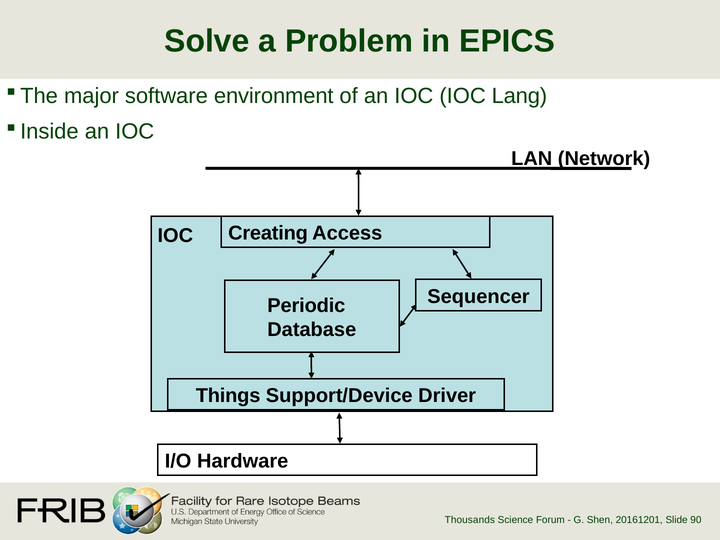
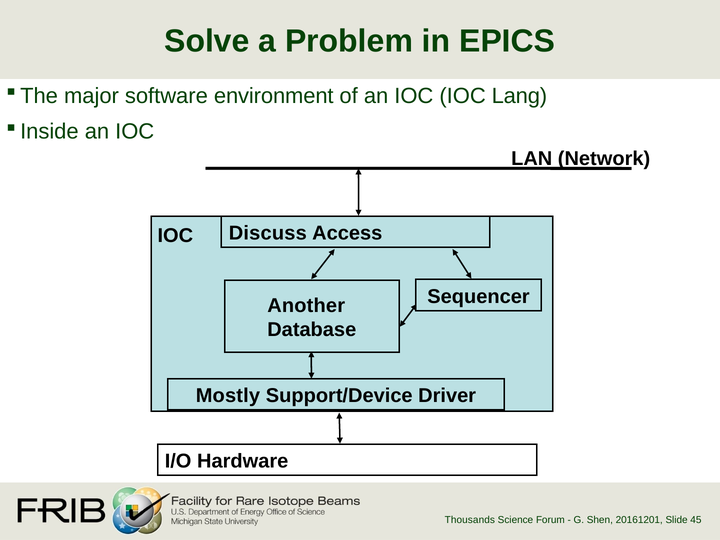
Creating: Creating -> Discuss (268, 233)
Periodic: Periodic -> Another (306, 305)
Things: Things -> Mostly (228, 395)
90: 90 -> 45 (696, 520)
